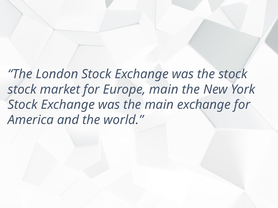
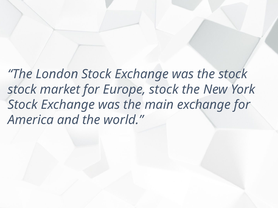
Europe main: main -> stock (164, 90)
